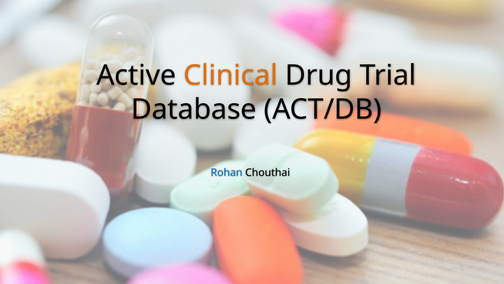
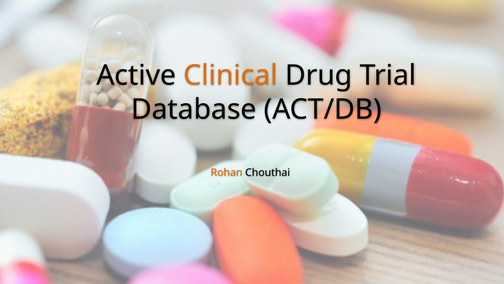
Rohan colour: blue -> orange (227, 172)
